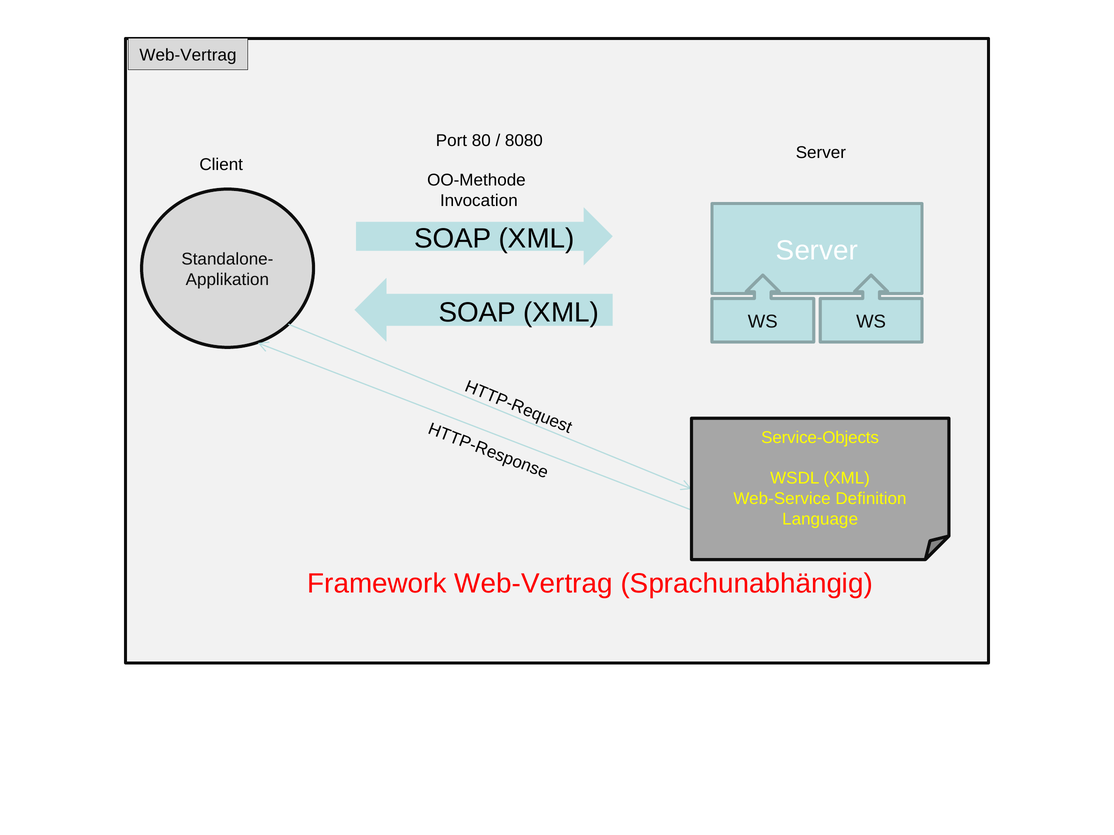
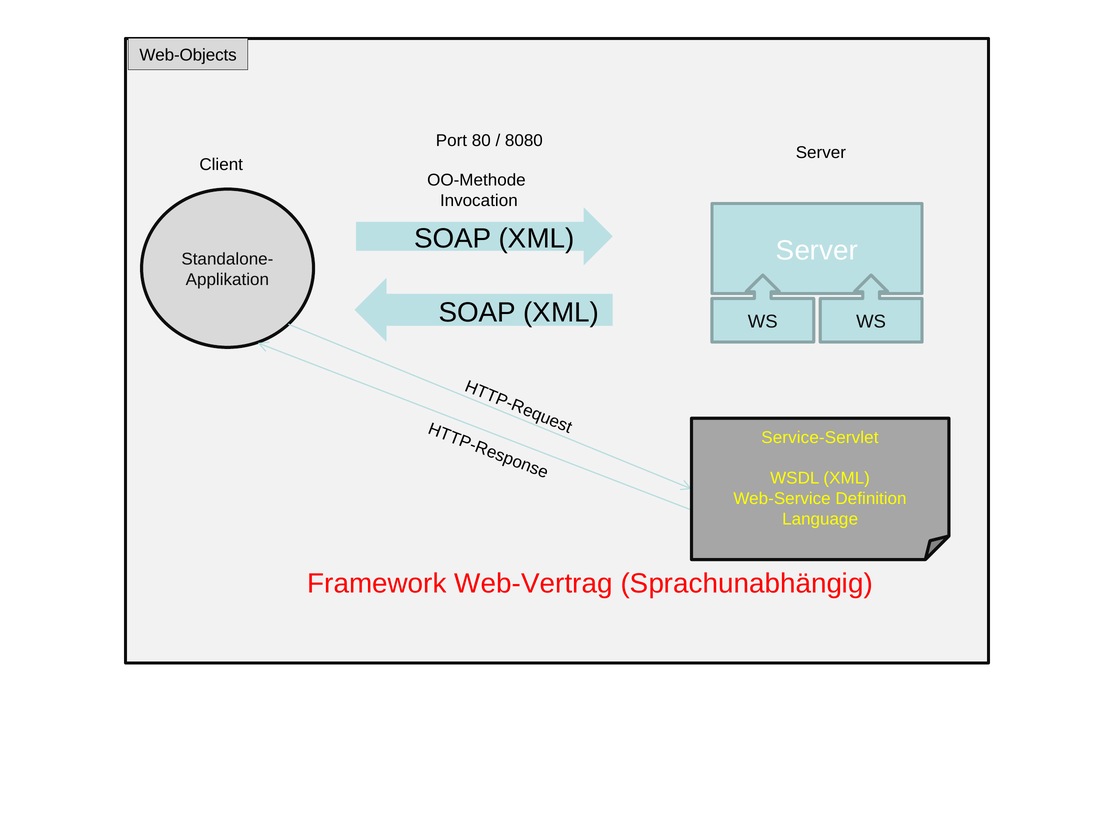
Web-Vertrag: Web-Vertrag -> Web-Objects (188, 55)
Service-Objects: Service-Objects -> Service-Servlet (820, 438)
